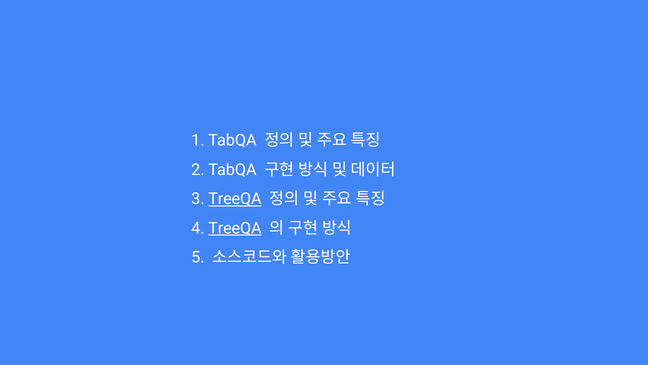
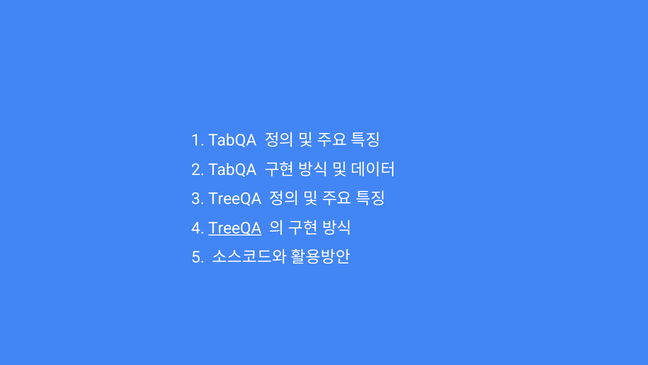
TreeQA underline: present -> none (235, 199)
